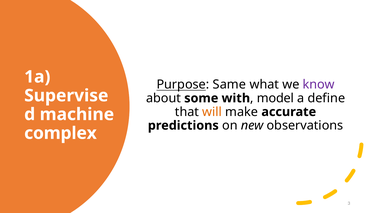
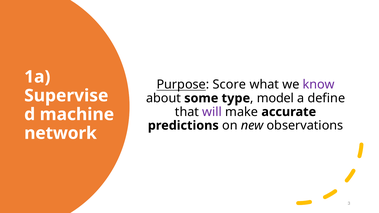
Same: Same -> Score (229, 85)
with: with -> type (236, 98)
will colour: orange -> purple (212, 112)
complex: complex -> network (60, 133)
